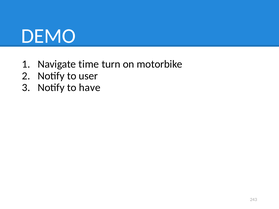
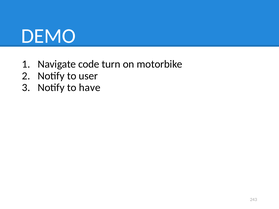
time: time -> code (89, 64)
